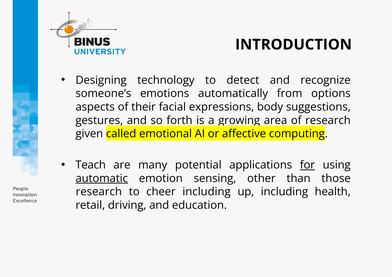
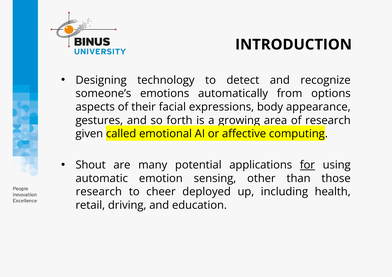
suggestions: suggestions -> appearance (318, 107)
Teach: Teach -> Shout (91, 165)
automatic underline: present -> none (102, 179)
cheer including: including -> deployed (207, 192)
